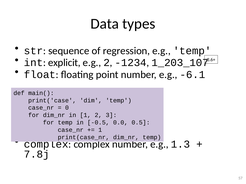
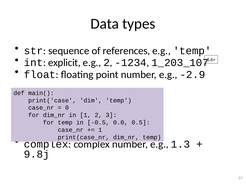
regression: regression -> references (126, 51)
-6.1: -6.1 -> -2.9 (192, 75)
7.8j: 7.8j -> 9.8j (37, 155)
